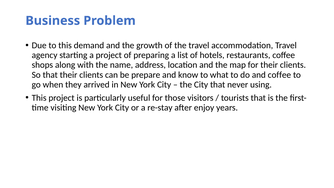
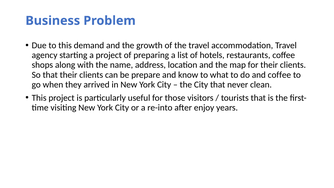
using: using -> clean (261, 84)
re-stay: re-stay -> re-into (160, 108)
